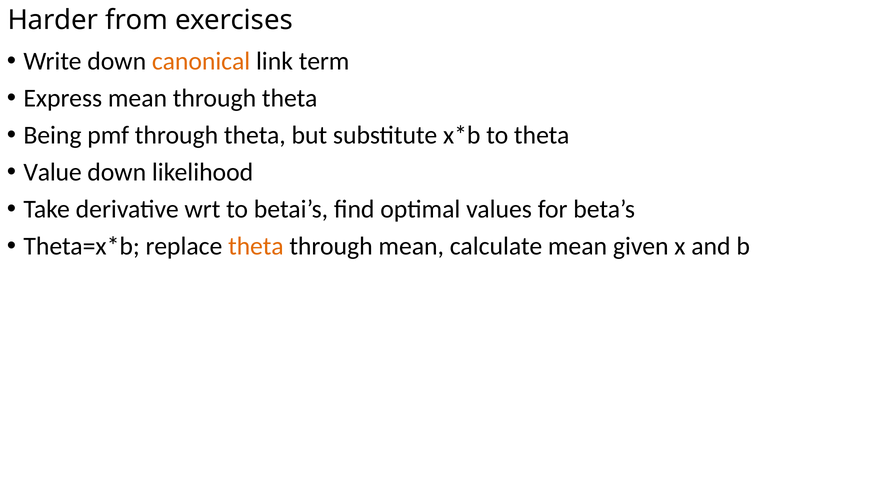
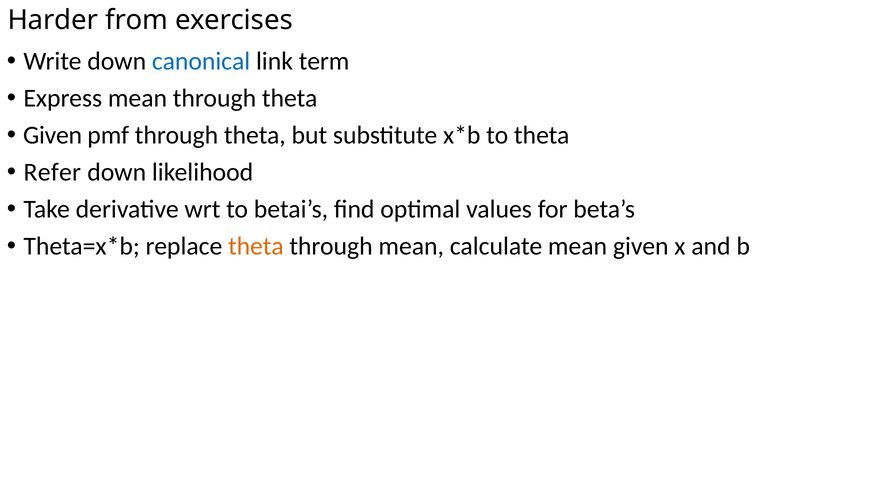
canonical colour: orange -> blue (201, 61)
Being: Being -> Given (53, 135)
Value: Value -> Refer (52, 172)
